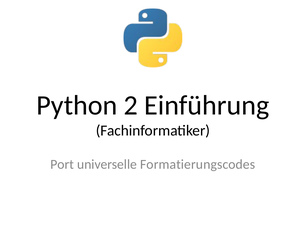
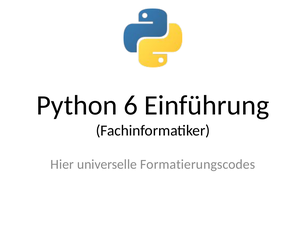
2: 2 -> 6 (131, 105)
Port: Port -> Hier (62, 164)
